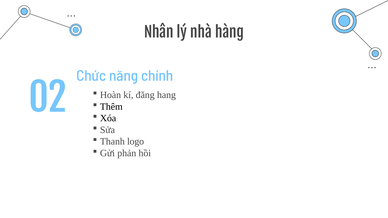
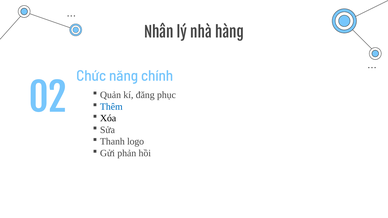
Hoàn: Hoàn -> Quản (111, 95)
hang: hang -> phục (166, 95)
Thêm colour: black -> blue (111, 107)
